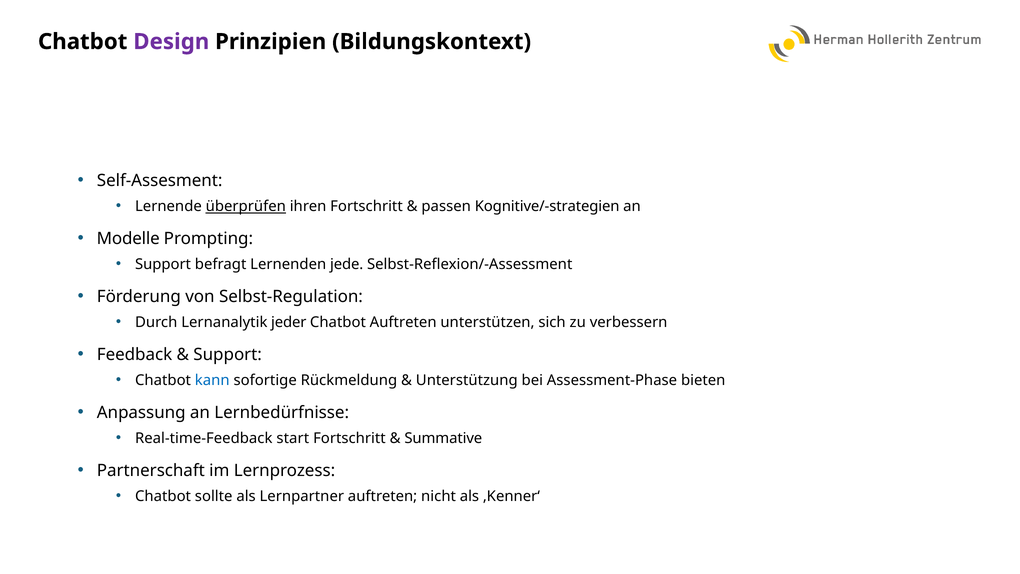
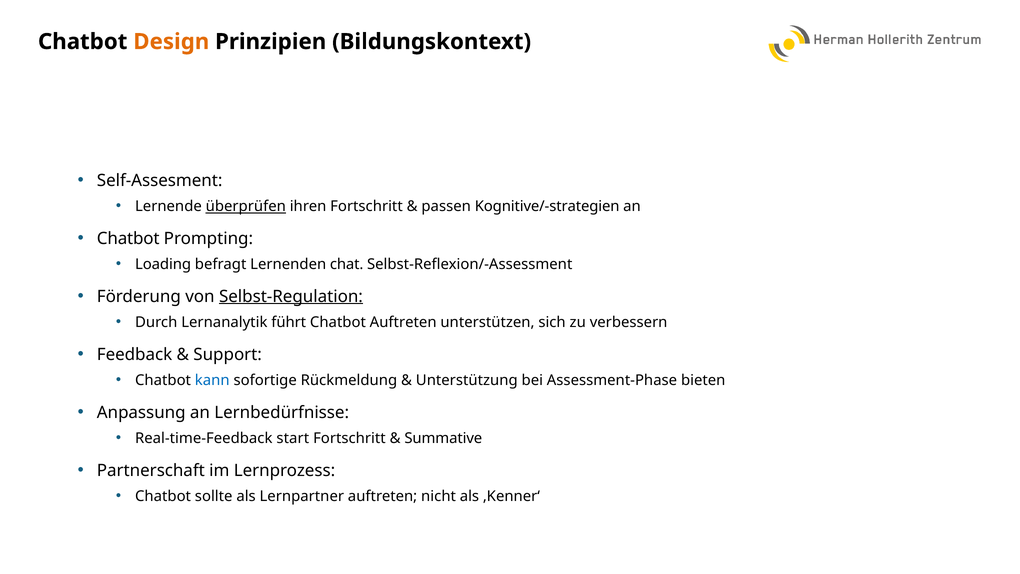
Design colour: purple -> orange (171, 42)
Modelle: Modelle -> Chatbot (128, 238)
Support: Support -> Loading (163, 264)
jede: jede -> chat (347, 264)
Selbst-Regulation underline: none -> present (291, 296)
jeder: jeder -> führt (289, 322)
